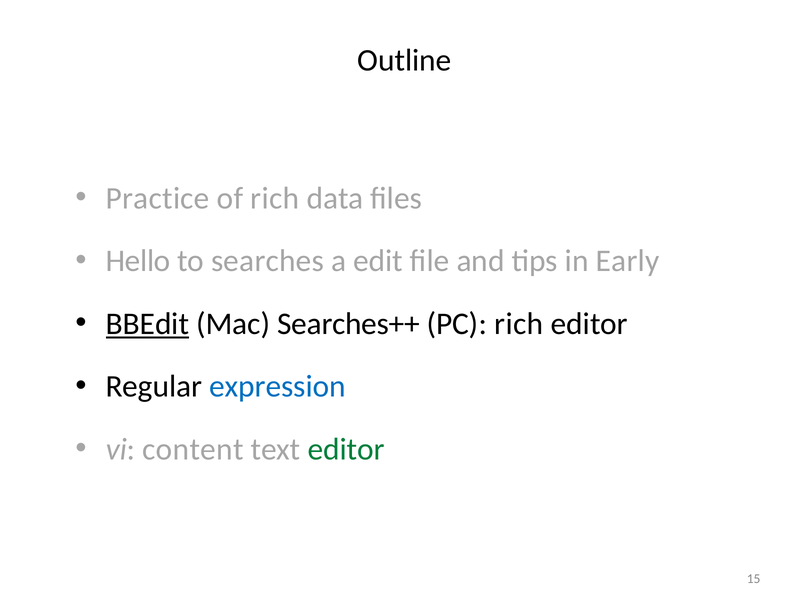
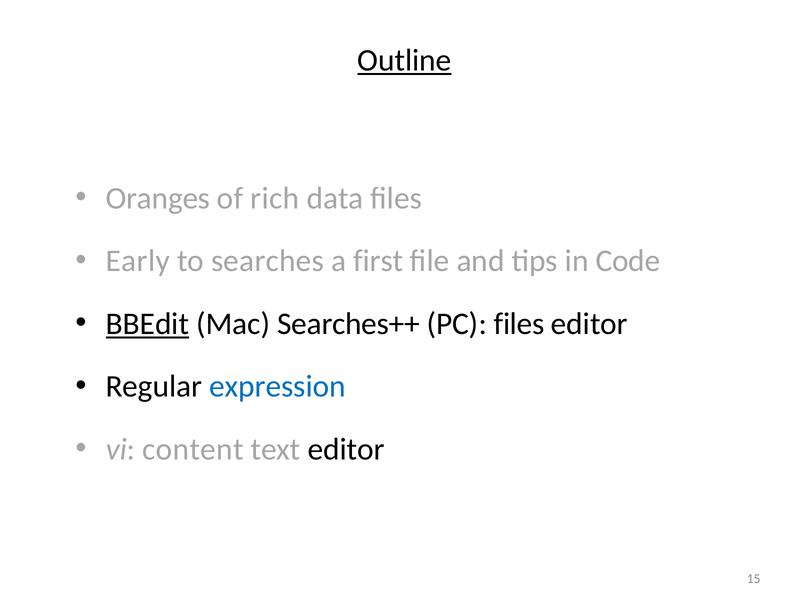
Outline underline: none -> present (404, 61)
Practice: Practice -> Oranges (158, 199)
Hello: Hello -> Early (138, 261)
edit: edit -> first (378, 261)
Early: Early -> Code (628, 261)
PC rich: rich -> files (519, 324)
editor colour: green -> black (346, 450)
